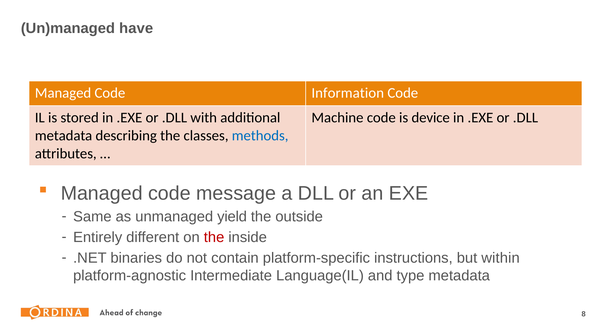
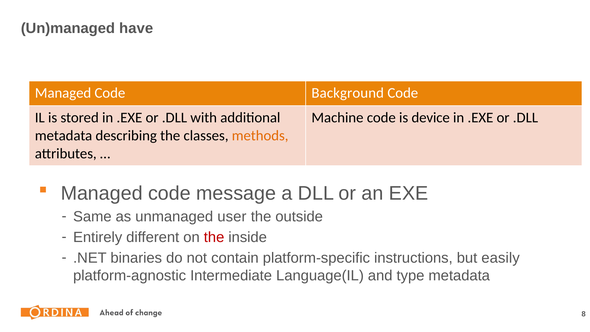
Information: Information -> Background (348, 93)
methods colour: blue -> orange (260, 136)
yield: yield -> user (232, 217)
within: within -> easily (501, 258)
